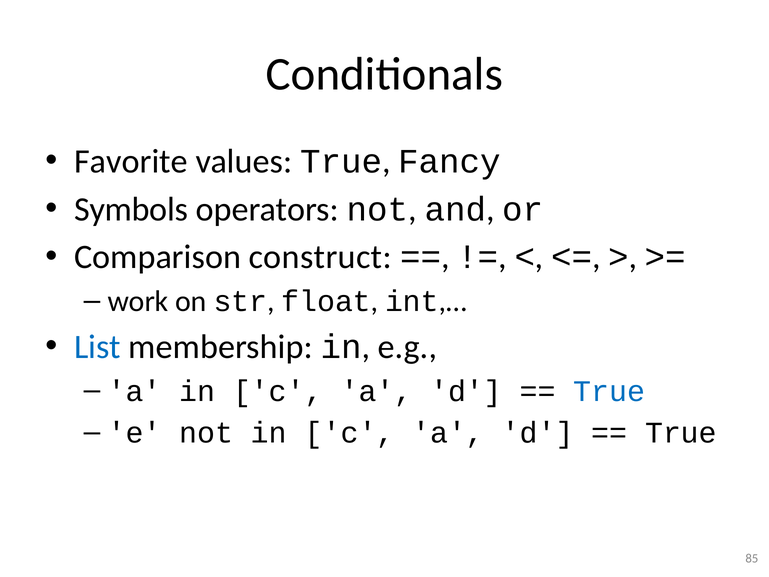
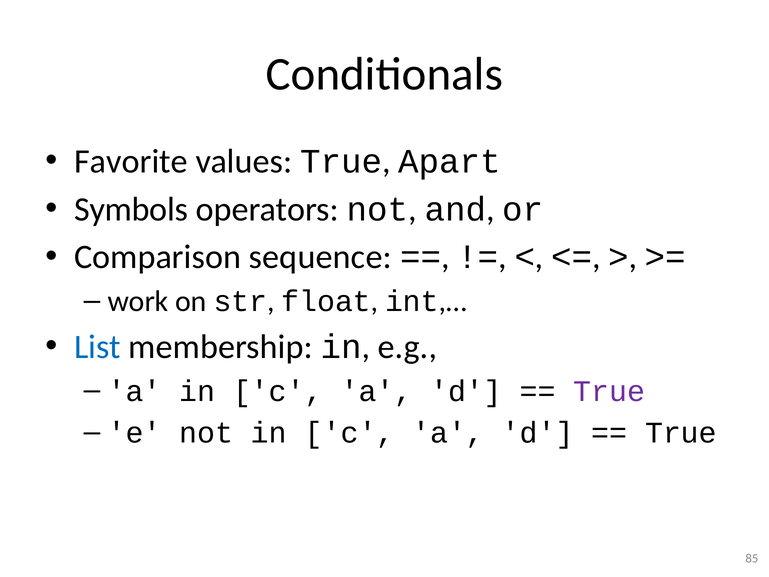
Fancy: Fancy -> Apart (450, 161)
construct: construct -> sequence (320, 257)
True colour: blue -> purple (609, 391)
